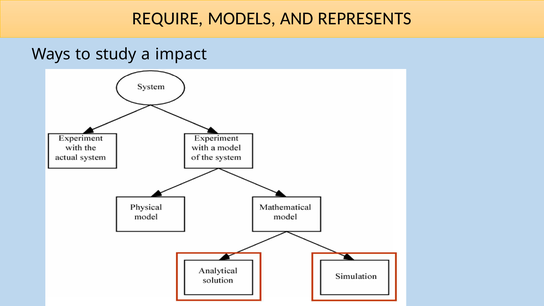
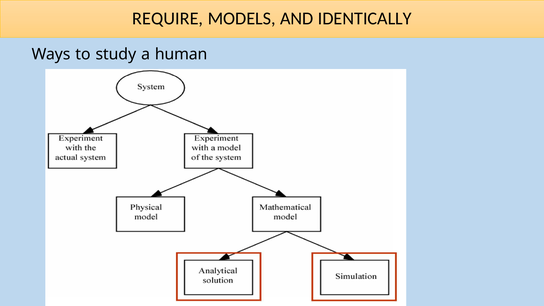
REPRESENTS: REPRESENTS -> IDENTICALLY (365, 19)
impact: impact -> human (181, 54)
